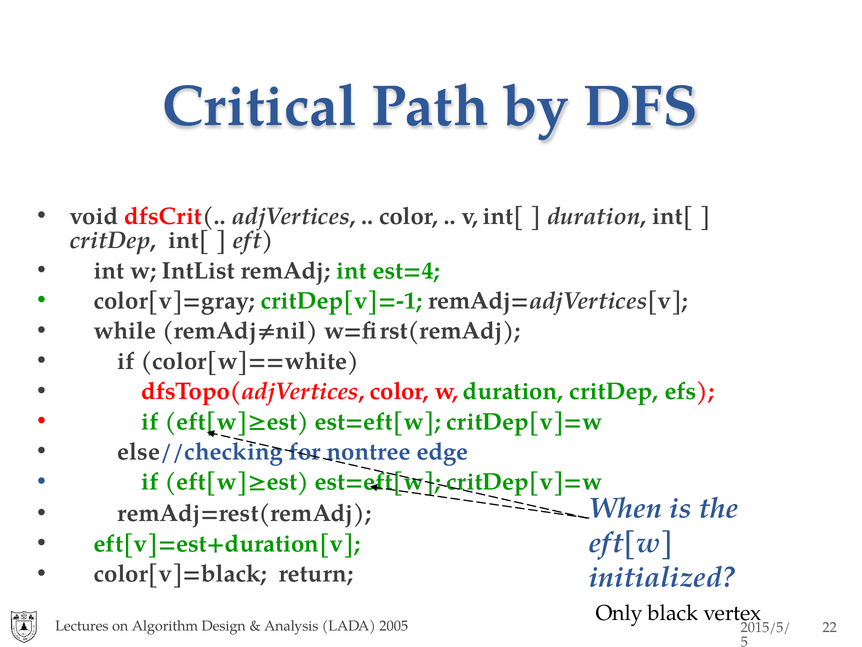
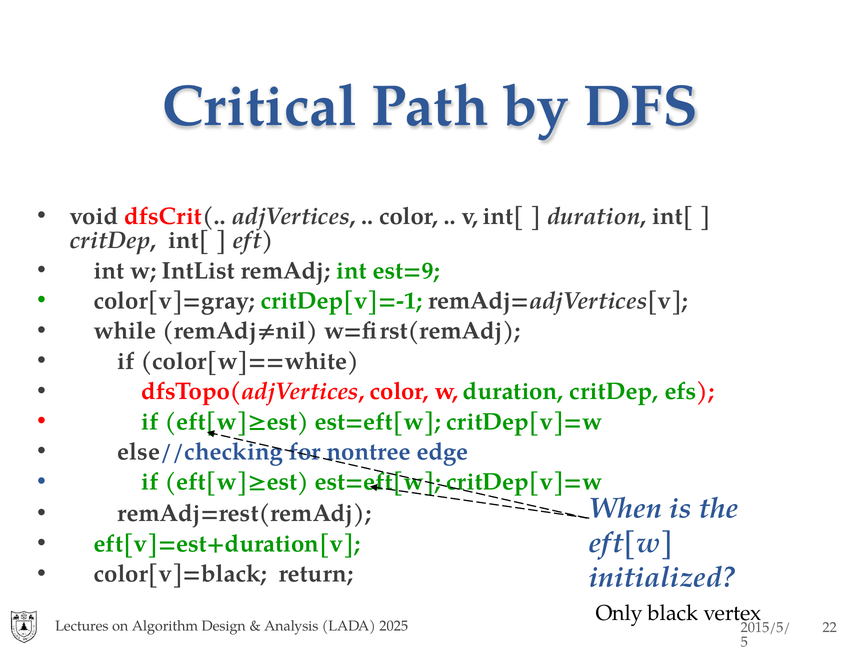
est=4: est=4 -> est=9 (406, 270)
2005: 2005 -> 2025 (394, 626)
